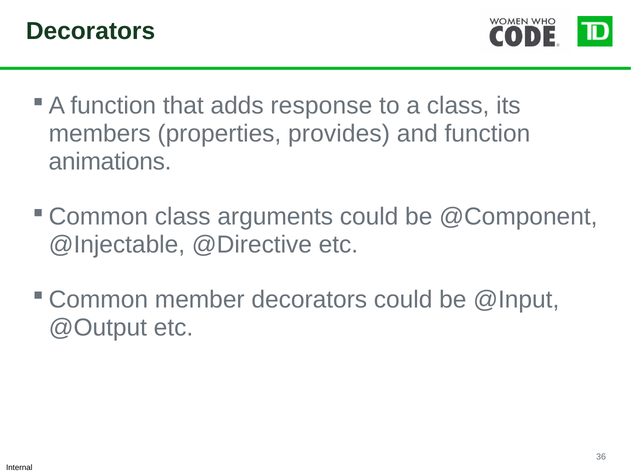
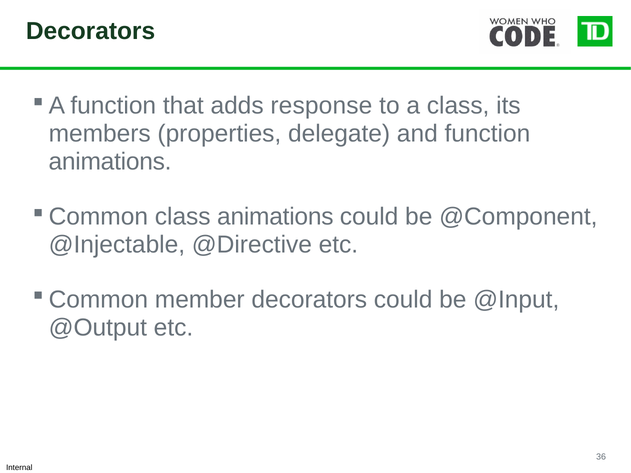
provides: provides -> delegate (339, 134)
class arguments: arguments -> animations (275, 217)
